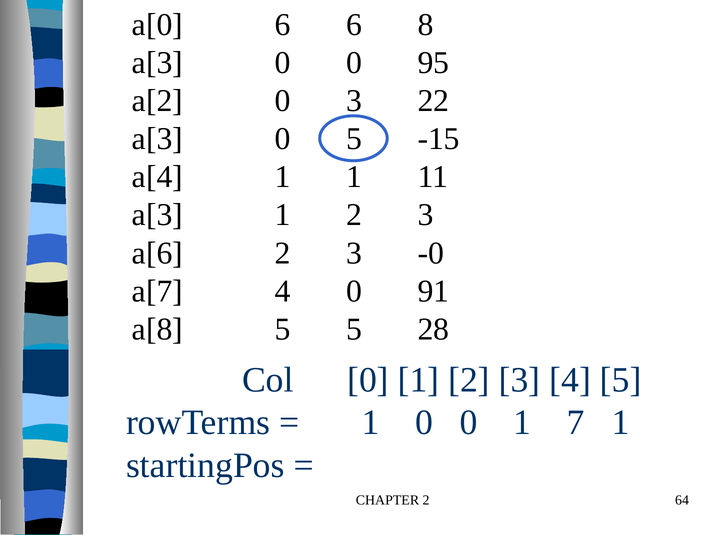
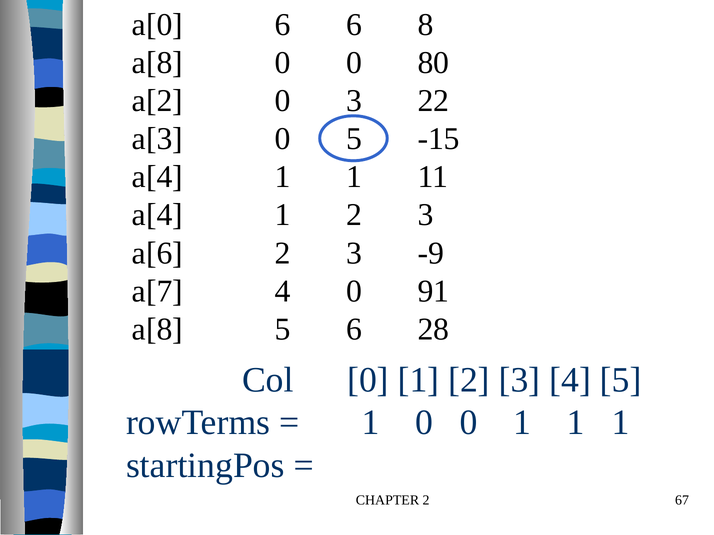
a[3: a[3 -> a[8 (157, 63)
95: 95 -> 80 (433, 63)
a[3: a[3 -> a[4 (157, 215)
-0: -0 -> -9 (431, 253)
5 5: 5 -> 6 (354, 329)
0 1 7: 7 -> 1 (576, 423)
64: 64 -> 67 (682, 501)
